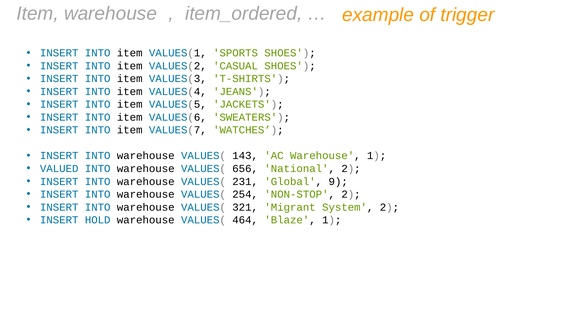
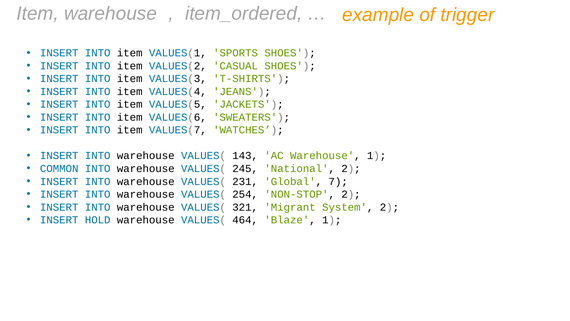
VALUED: VALUED -> COMMON (59, 168)
656: 656 -> 245 (245, 168)
9: 9 -> 7 (338, 181)
